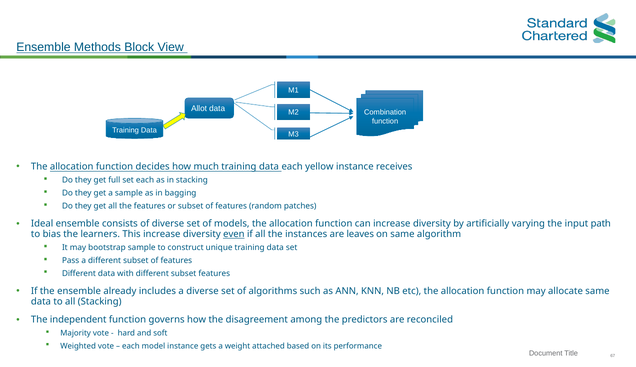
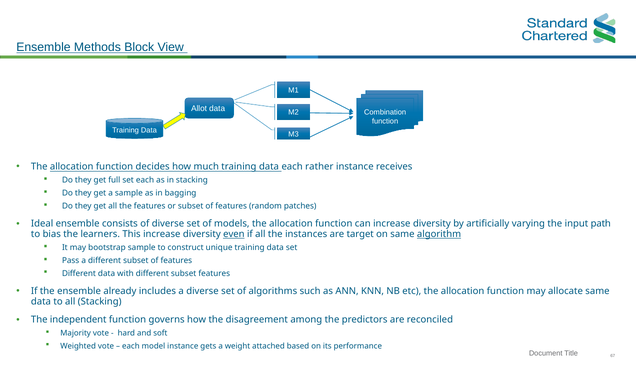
yellow: yellow -> rather (319, 167)
leaves: leaves -> target (360, 234)
algorithm underline: none -> present (439, 234)
